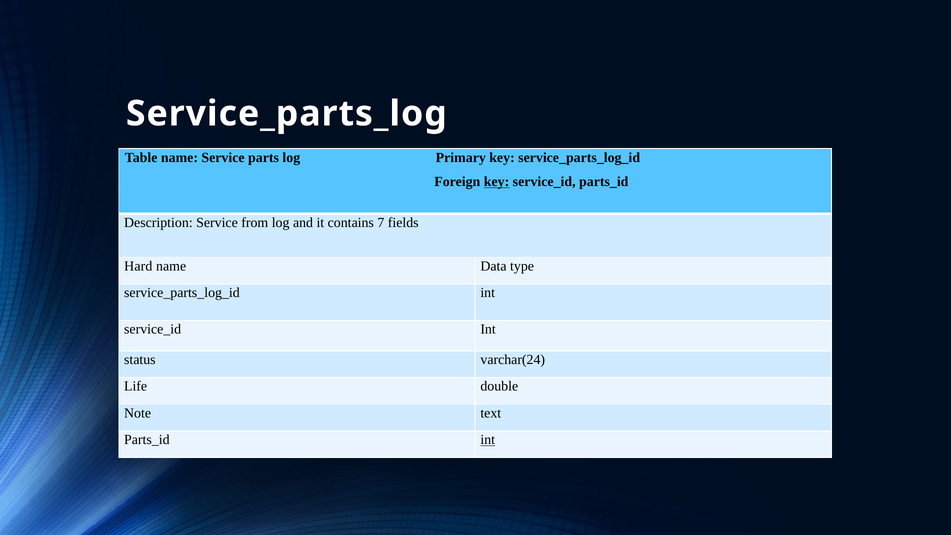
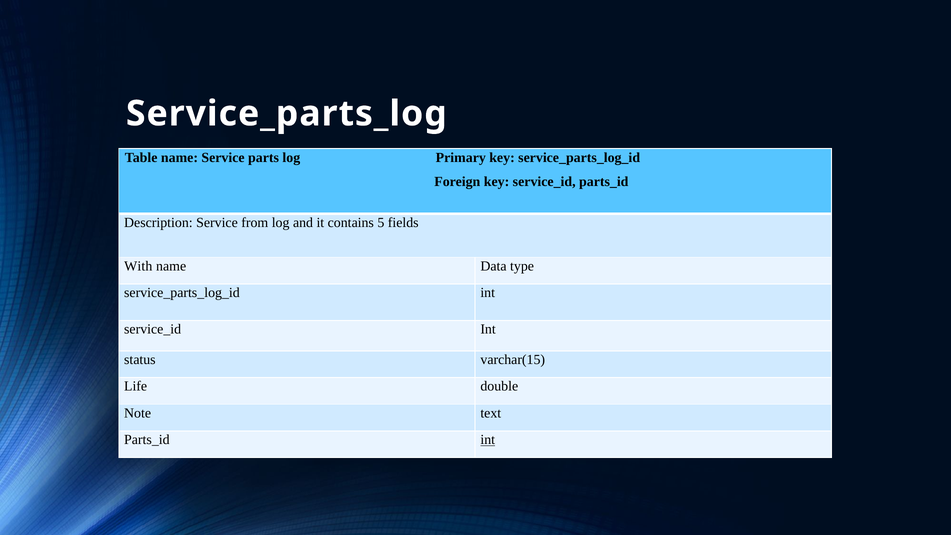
key underline: present -> none (497, 182)
7: 7 -> 5 (381, 223)
Hard: Hard -> With (138, 266)
varchar(24: varchar(24 -> varchar(15 (513, 360)
